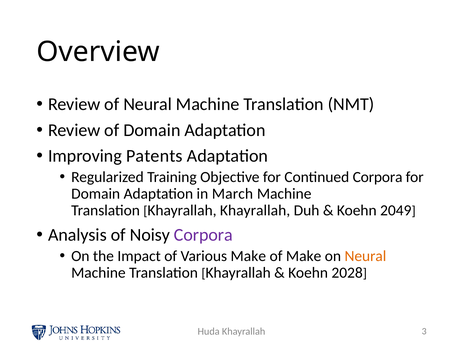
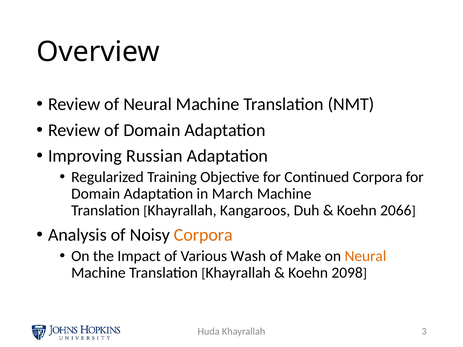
Patents: Patents -> Russian (154, 156)
Khayrallah Khayrallah: Khayrallah -> Kangaroos (255, 211)
2049: 2049 -> 2066 (396, 211)
Corpora colour: purple -> orange (203, 235)
Various Make: Make -> Wash (248, 256)
2028: 2028 -> 2098 (347, 273)
